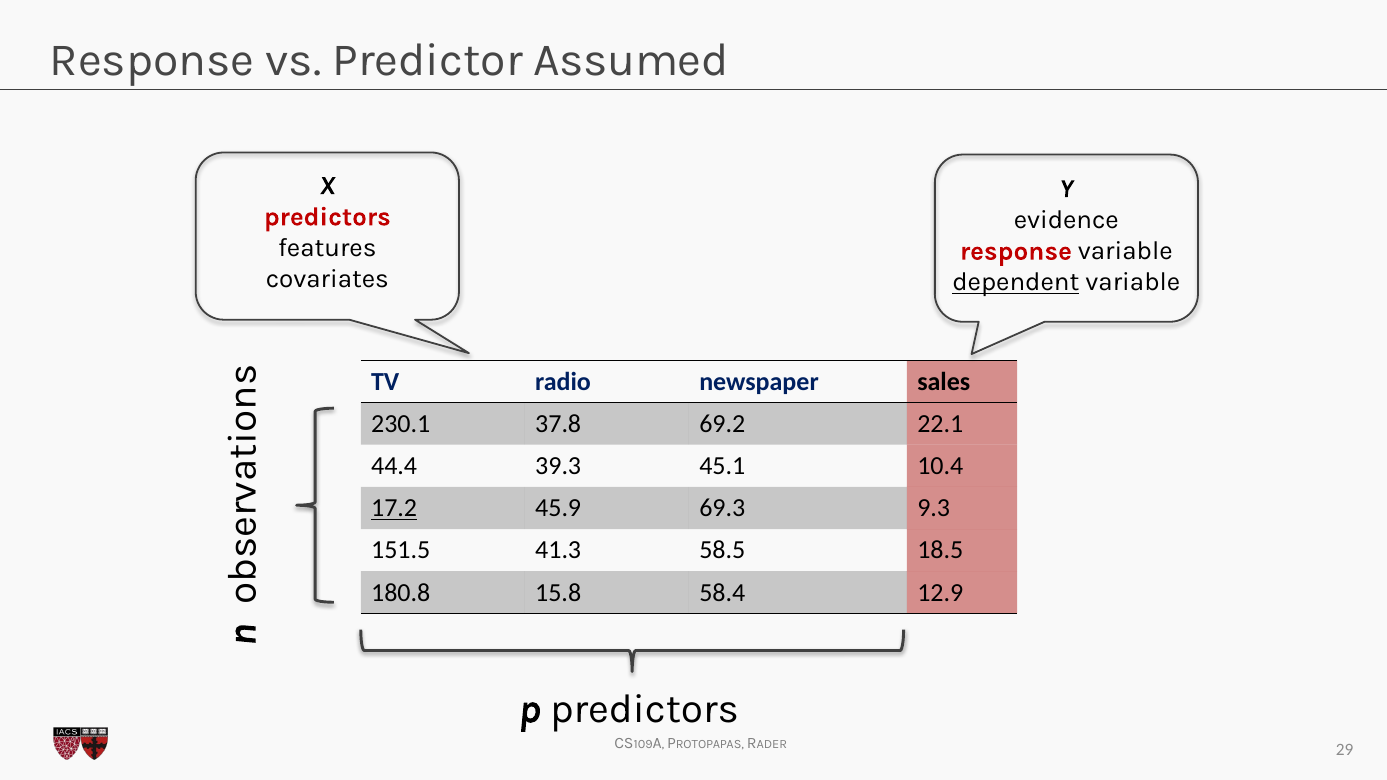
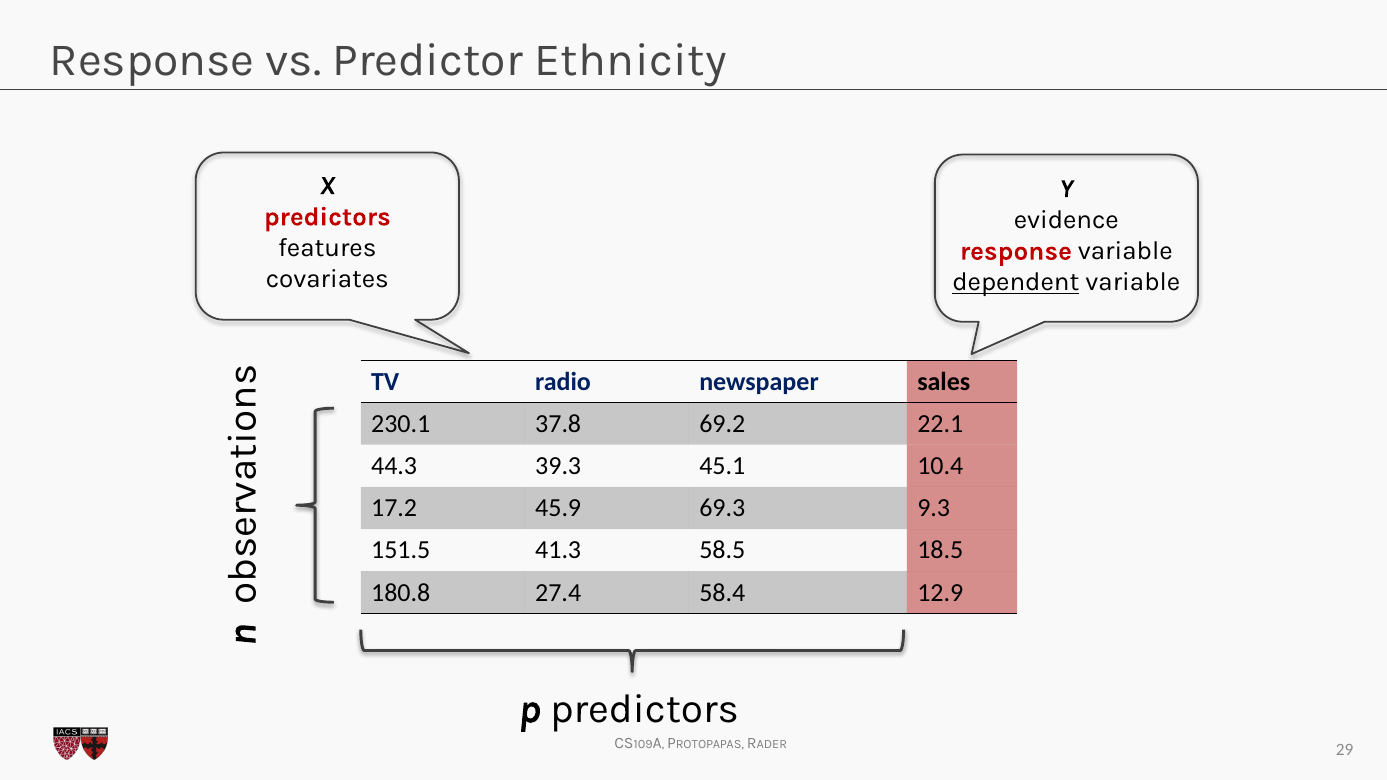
Assumed: Assumed -> Ethnicity (631, 61)
44.4: 44.4 -> 44.3 (394, 466)
17.2 underline: present -> none (394, 508)
15.8: 15.8 -> 27.4 (558, 593)
